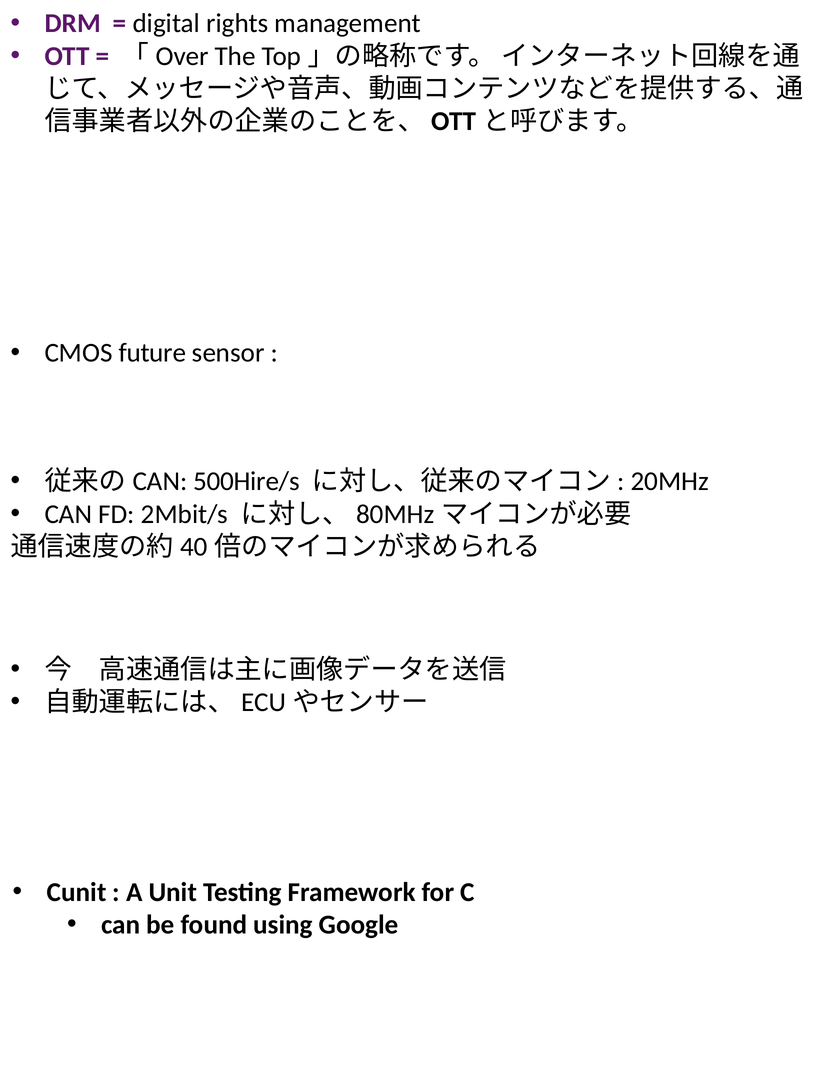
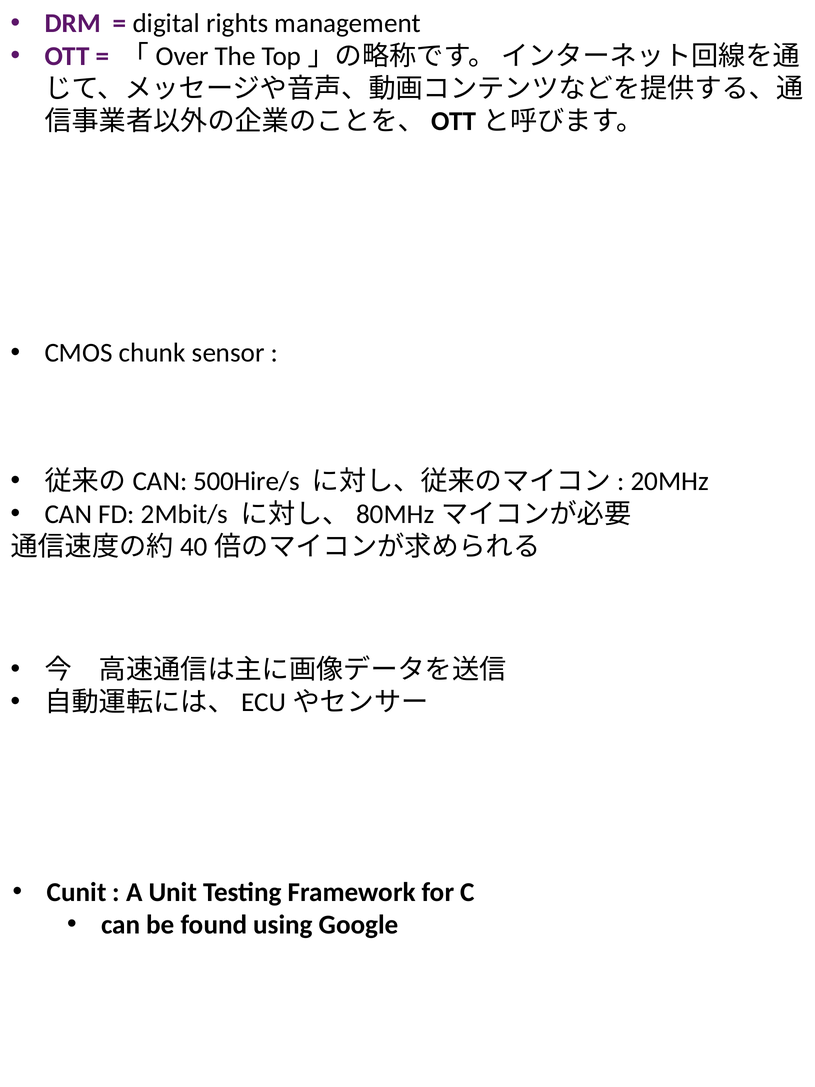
future: future -> chunk (152, 353)
